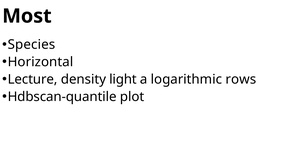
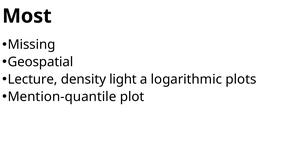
Species: Species -> Missing (32, 45)
Horizontal: Horizontal -> Geospatial (41, 62)
rows: rows -> plots (241, 79)
Hdbscan-quantile: Hdbscan-quantile -> Mention-quantile (62, 97)
